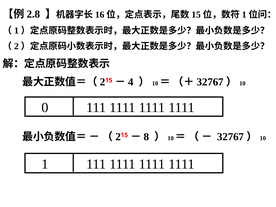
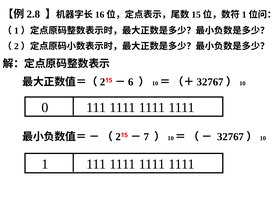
4: 4 -> 6 (131, 82)
8: 8 -> 7 (146, 137)
